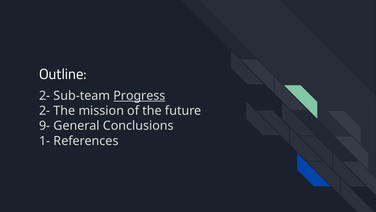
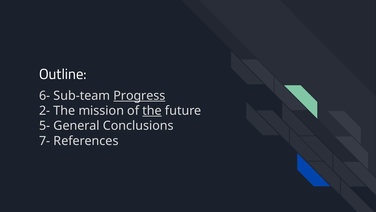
2-: 2- -> 6- (45, 95)
the underline: none -> present (152, 110)
9-: 9- -> 5- (45, 126)
1-: 1- -> 7- (45, 141)
